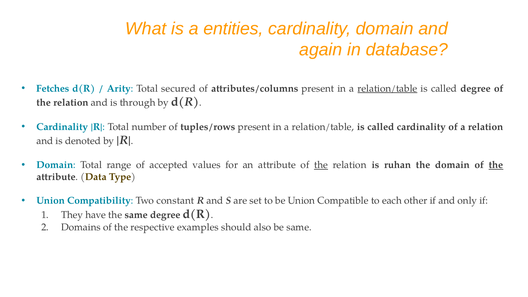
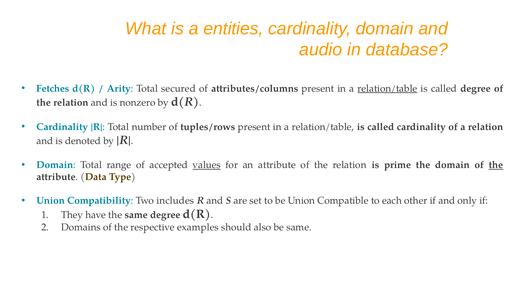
again: again -> audio (321, 50)
through: through -> nonzero (138, 103)
values underline: none -> present (207, 165)
the underline: present -> none (321, 165)
ruhan: ruhan -> prime (398, 165)
constant: constant -> includes (175, 201)
